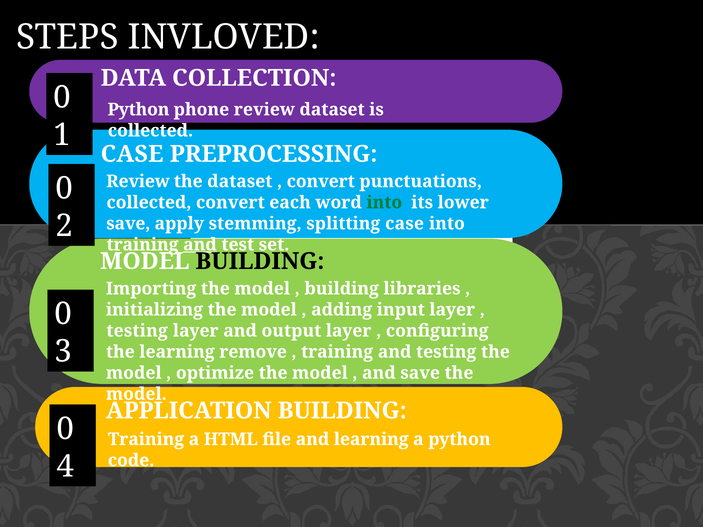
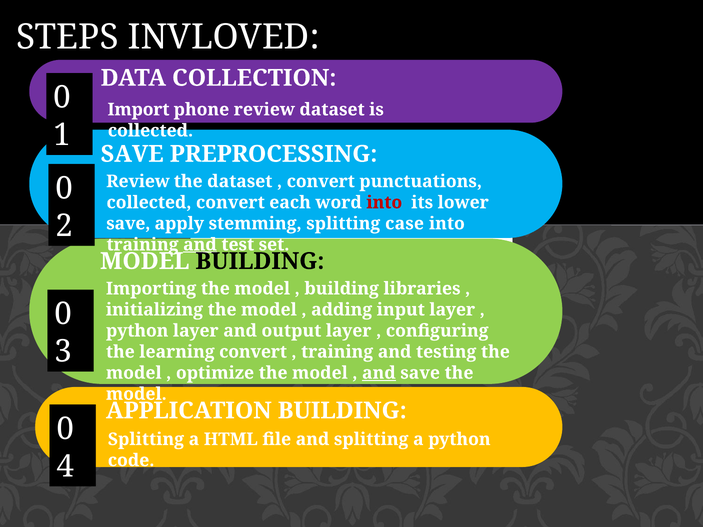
Python: Python -> Import (139, 110)
CASE: CASE -> SAVE (132, 154)
into colour: green -> red (384, 203)
testing: testing -> python (137, 331)
learning remove: remove -> convert (253, 352)
and underline: none -> present (379, 373)
Training: Training -> Splitting (146, 439)
and learning: learning -> splitting (371, 439)
